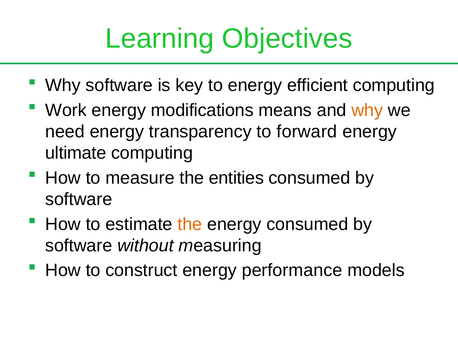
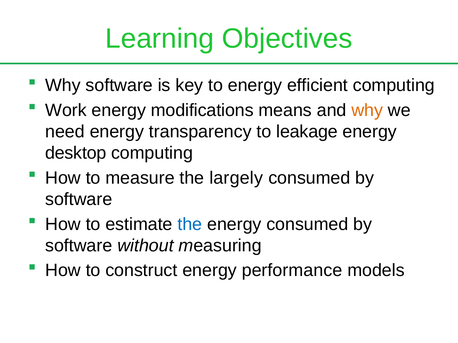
forward: forward -> leakage (307, 132)
ultimate: ultimate -> desktop (76, 153)
entities: entities -> largely (236, 178)
the colour: orange -> blue (190, 225)
